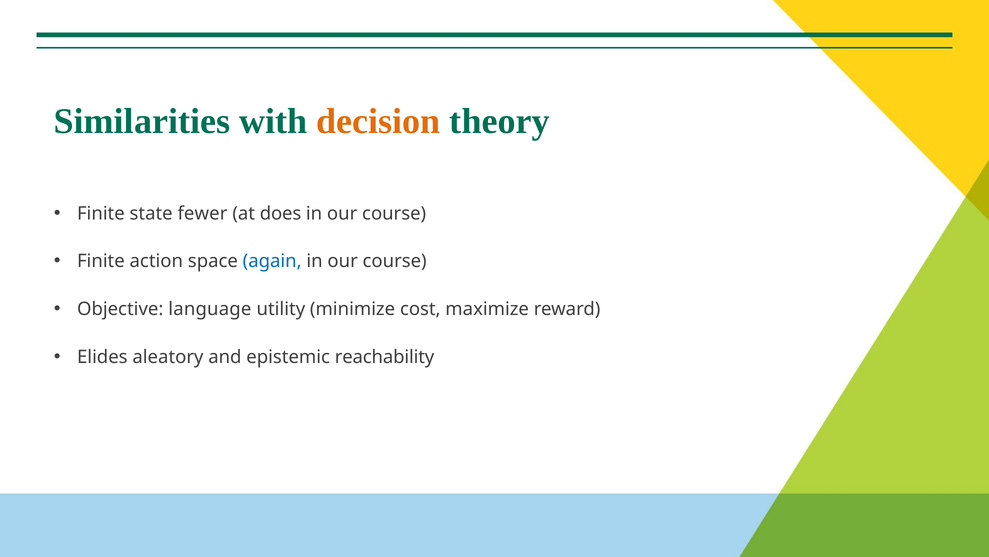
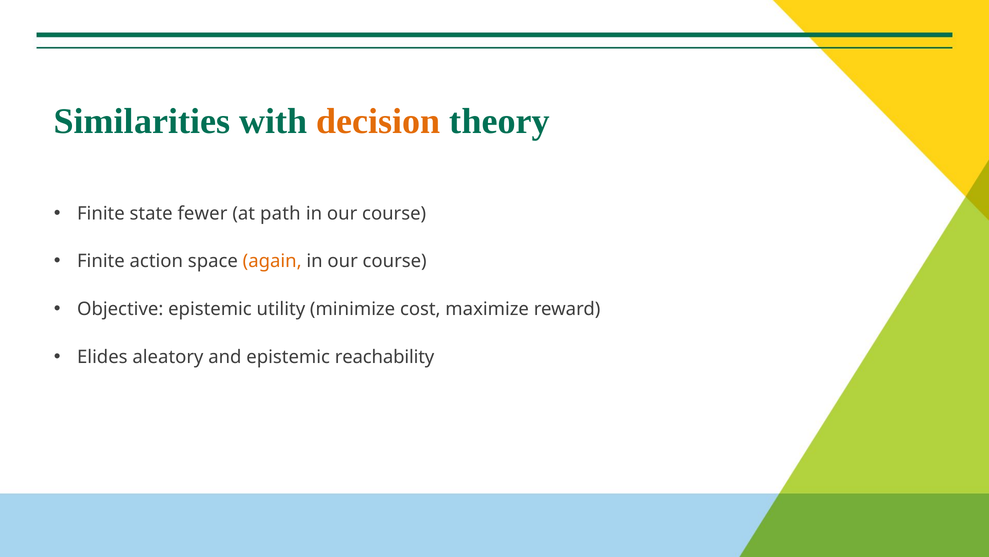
does: does -> path (280, 213)
again colour: blue -> orange (272, 261)
Objective language: language -> epistemic (210, 309)
